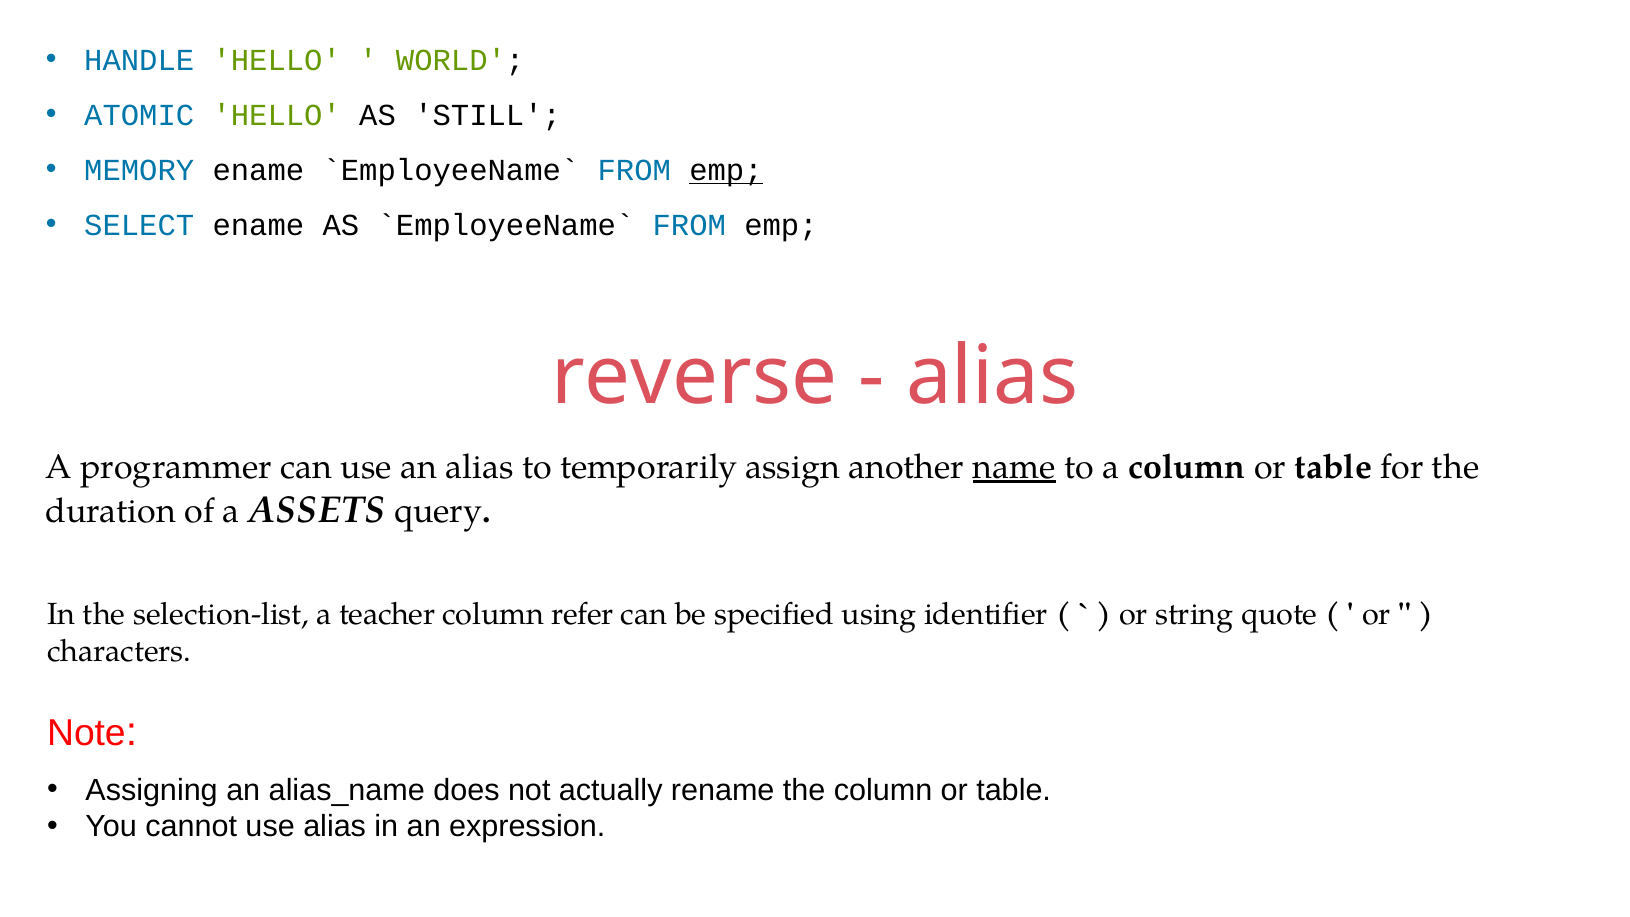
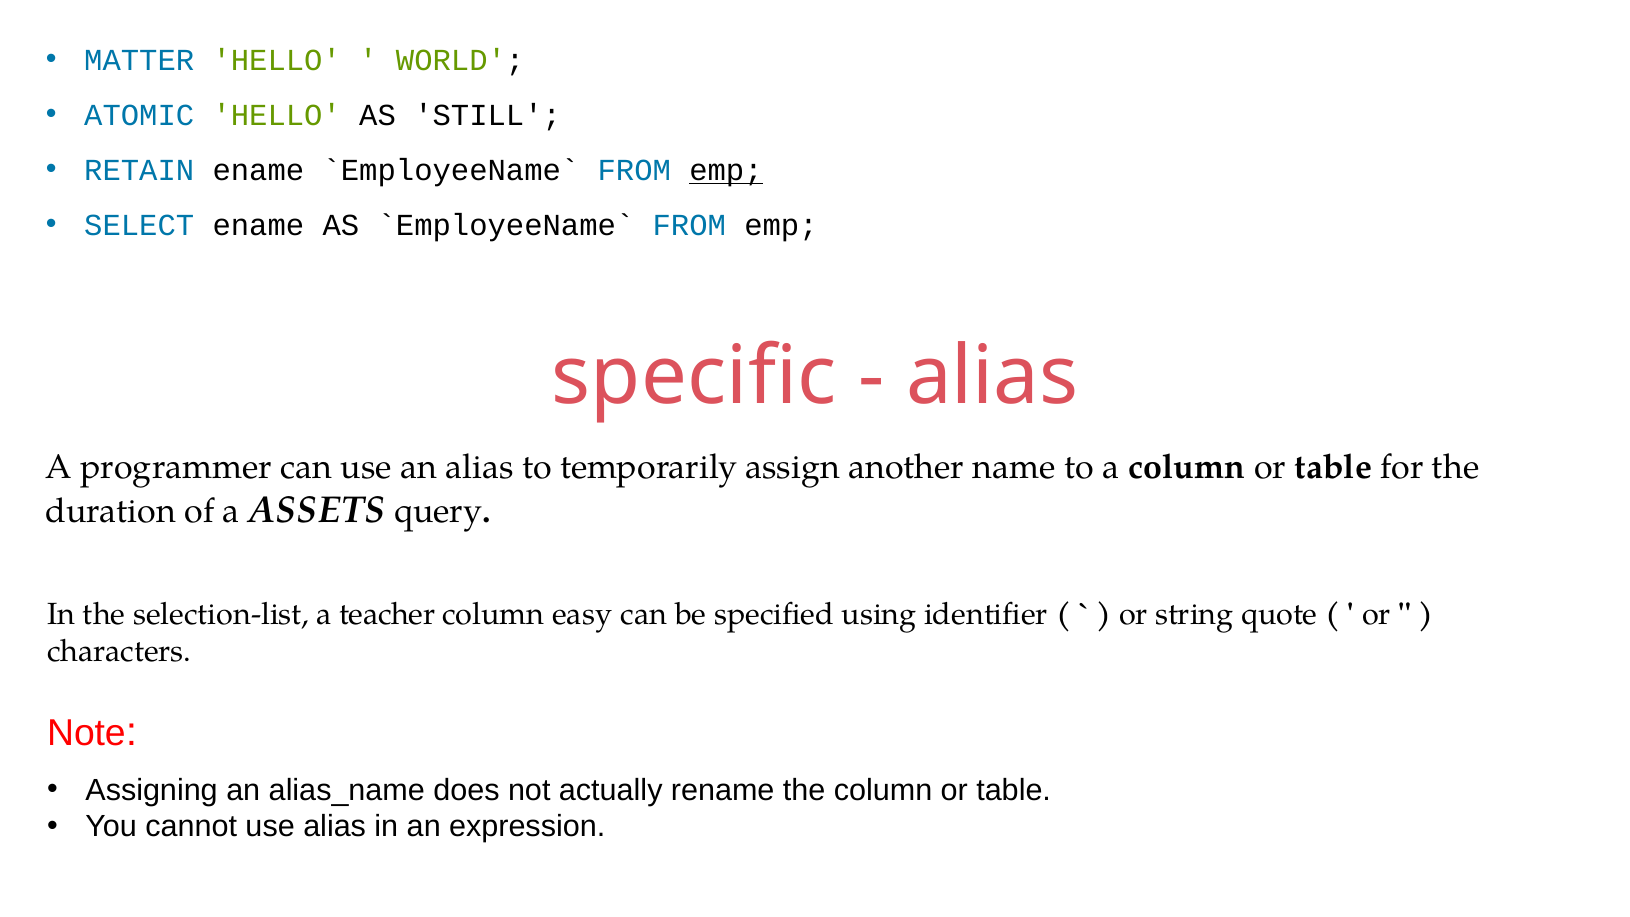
HANDLE: HANDLE -> MATTER (139, 60)
MEMORY: MEMORY -> RETAIN (139, 170)
reverse: reverse -> specific (694, 376)
name underline: present -> none (1014, 467)
refer: refer -> easy (582, 615)
